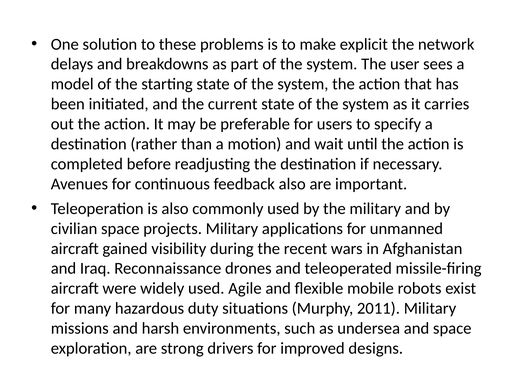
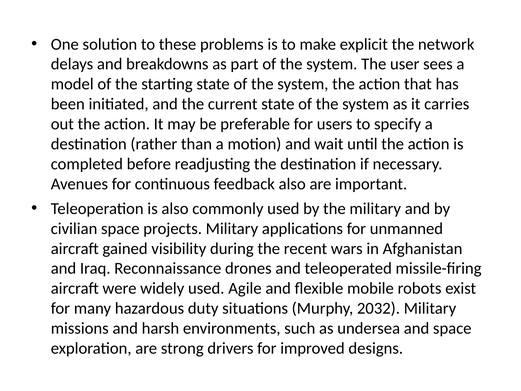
2011: 2011 -> 2032 (378, 308)
